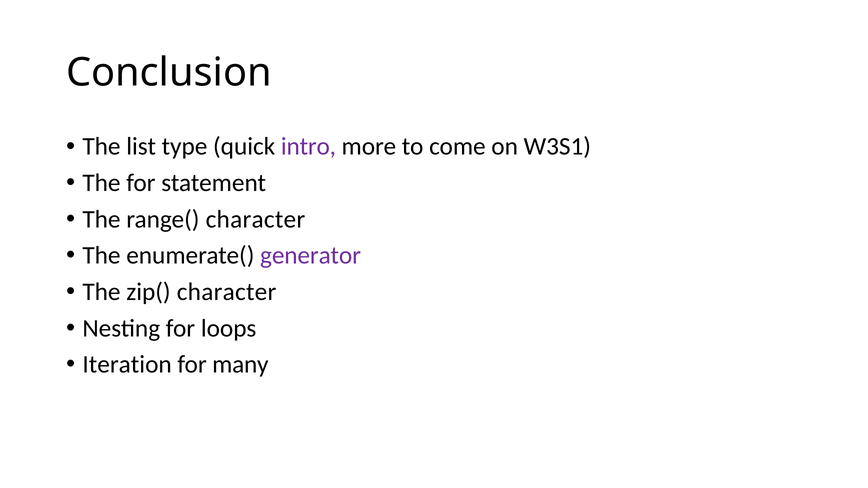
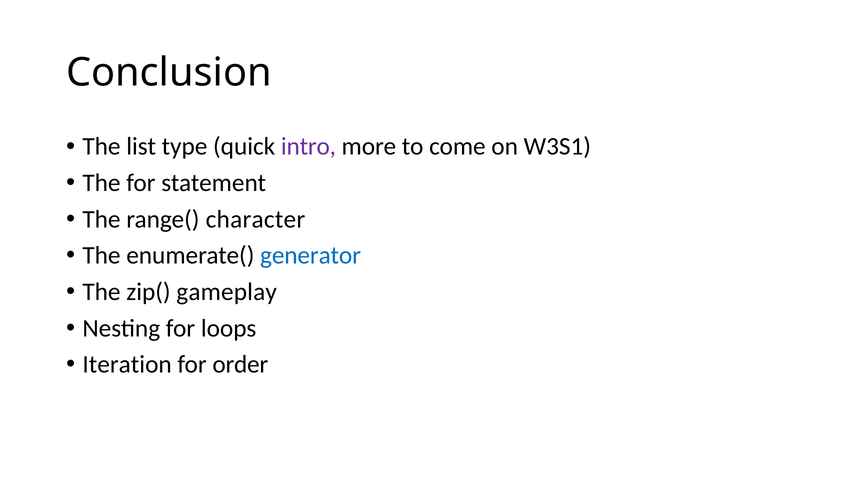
generator colour: purple -> blue (311, 256)
zip( character: character -> gameplay (227, 292)
many: many -> order (240, 365)
